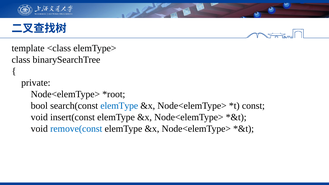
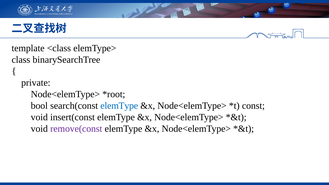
remove(const colour: blue -> purple (76, 129)
